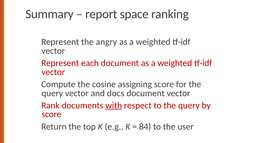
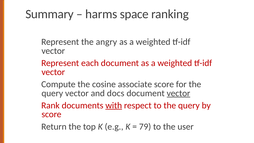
report: report -> harms (101, 14)
assigning: assigning -> associate (135, 84)
vector underline: none -> present (178, 93)
84: 84 -> 79 (145, 126)
